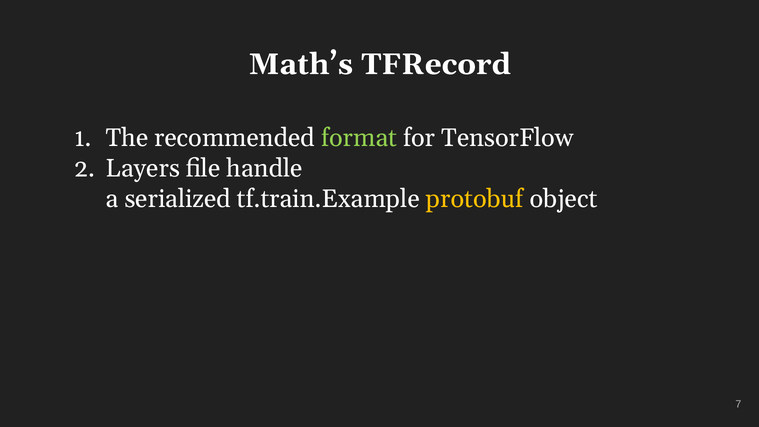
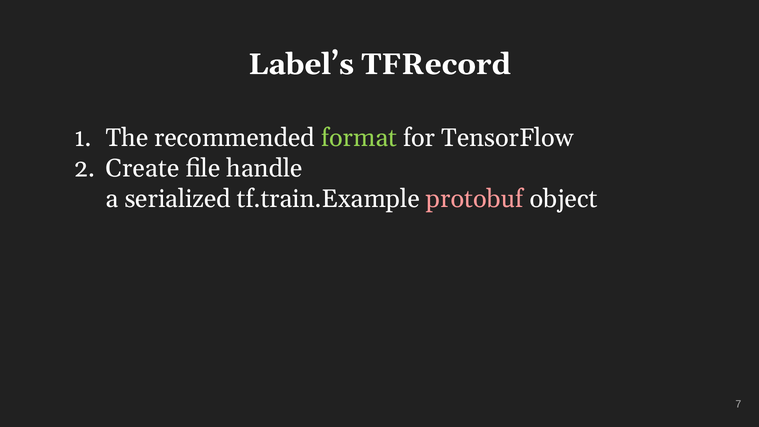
Math’s: Math’s -> Label’s (301, 64)
Layers: Layers -> Create (143, 168)
protobuf colour: yellow -> pink (475, 199)
